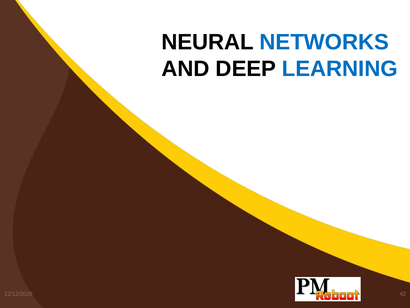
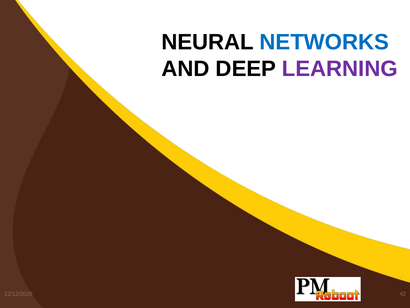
LEARNING colour: blue -> purple (340, 69)
